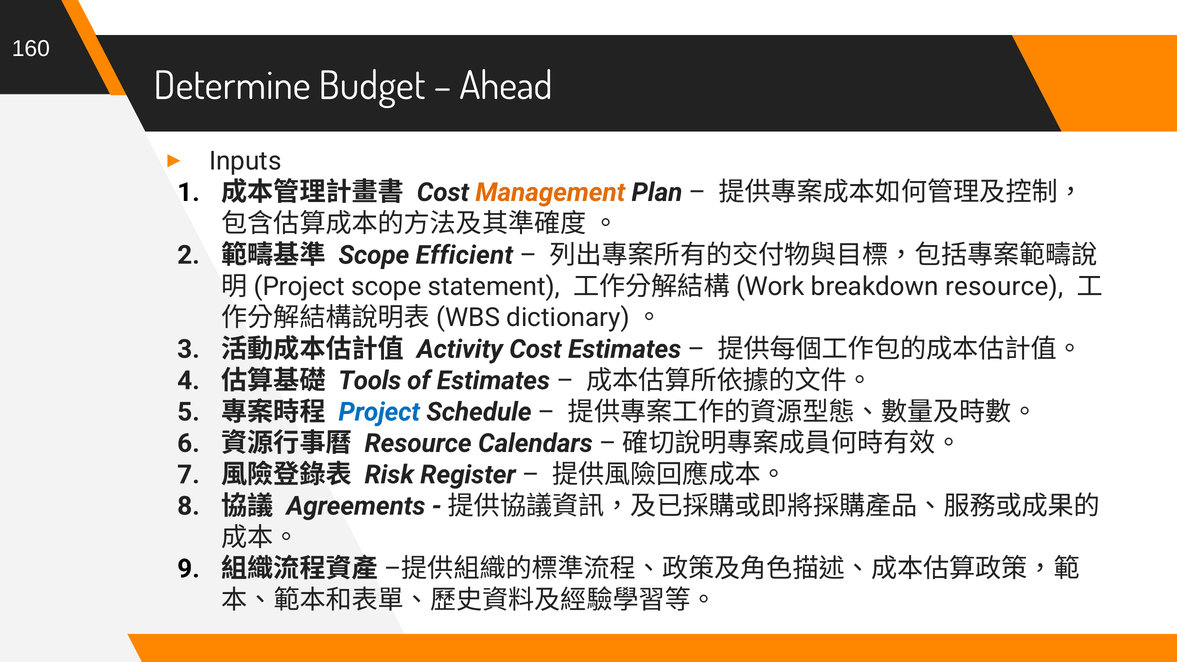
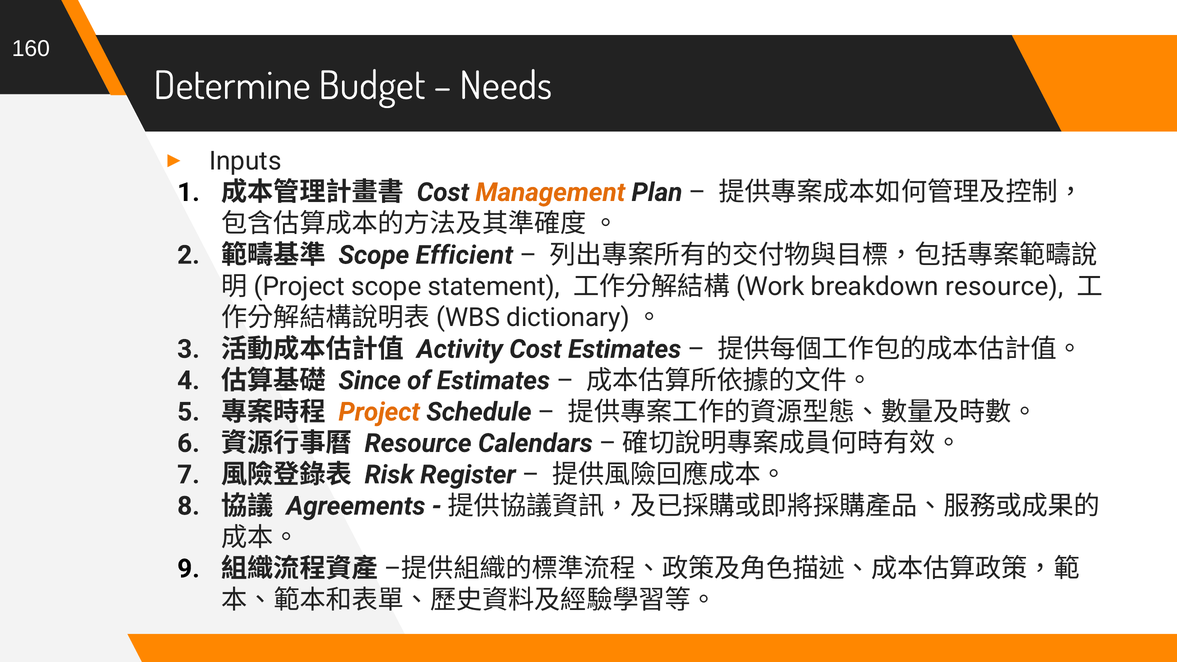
Ahead: Ahead -> Needs (506, 86)
Tools: Tools -> Since (370, 381)
Project colour: blue -> orange (379, 412)
